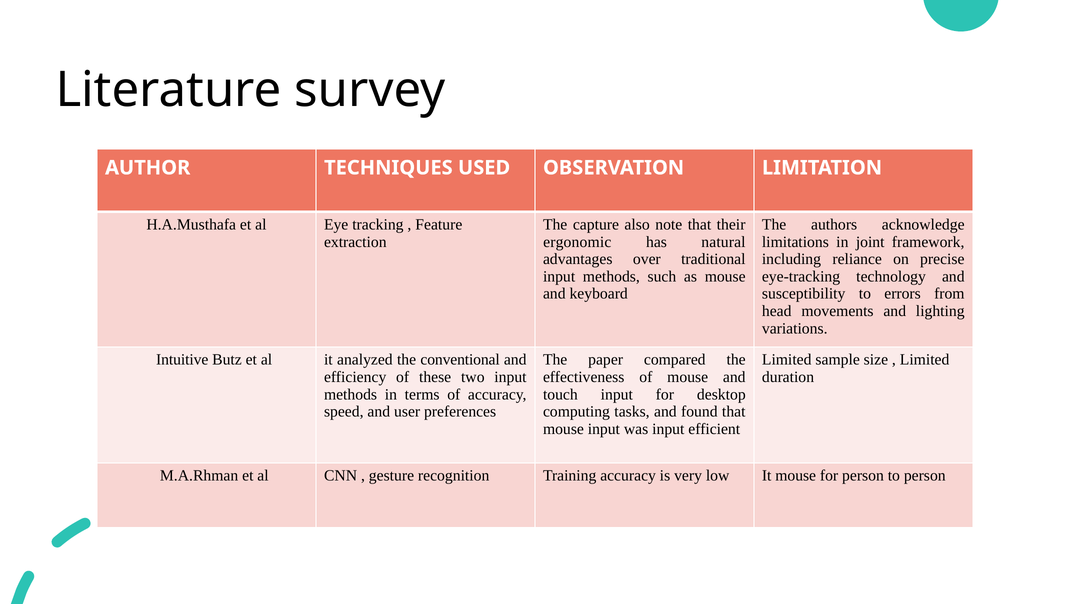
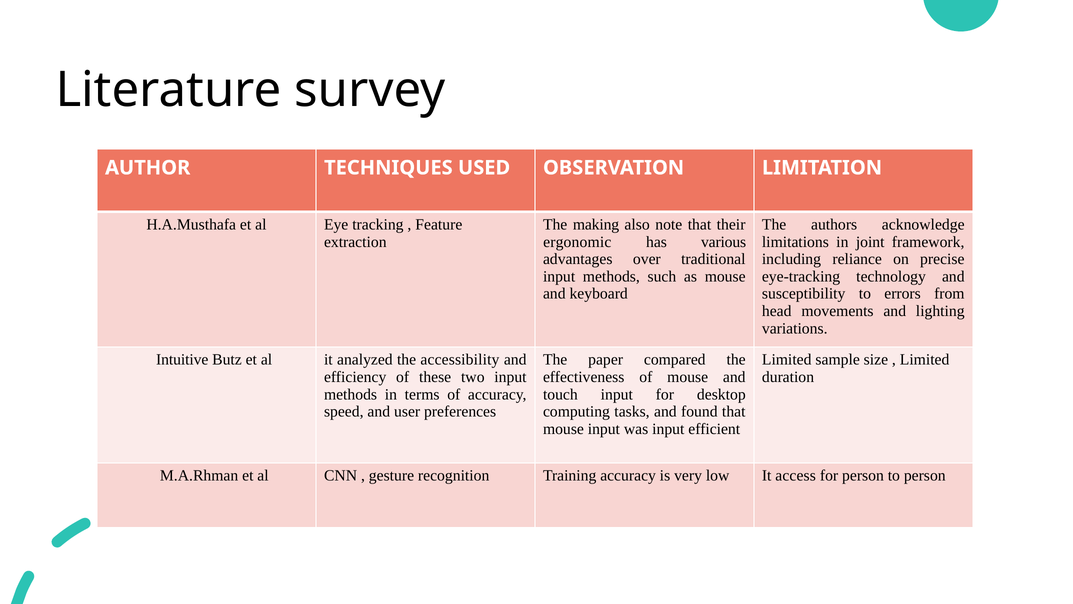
capture: capture -> making (596, 224)
natural: natural -> various (724, 242)
conventional: conventional -> accessibility (460, 360)
It mouse: mouse -> access (796, 475)
